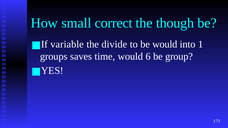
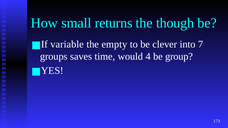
correct: correct -> returns (114, 23)
divide: divide -> empty (114, 44)
be would: would -> clever (165, 44)
1: 1 -> 7 (201, 44)
6: 6 -> 4 (148, 56)
